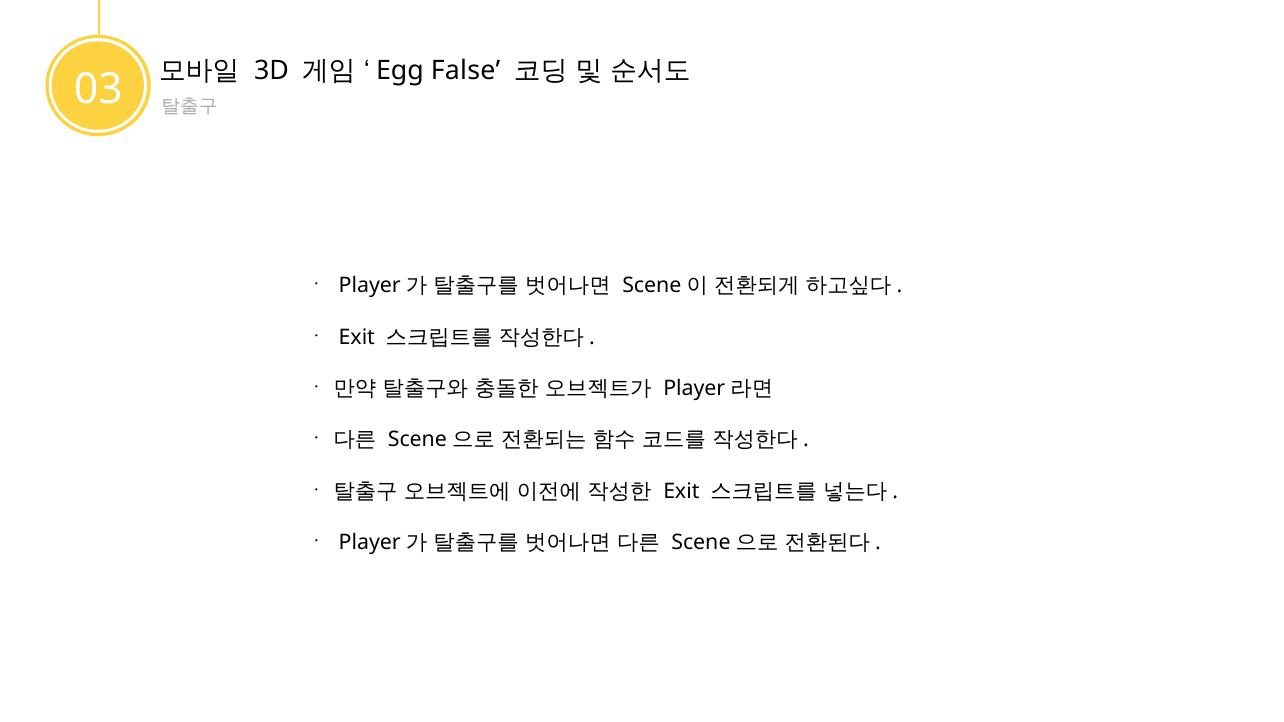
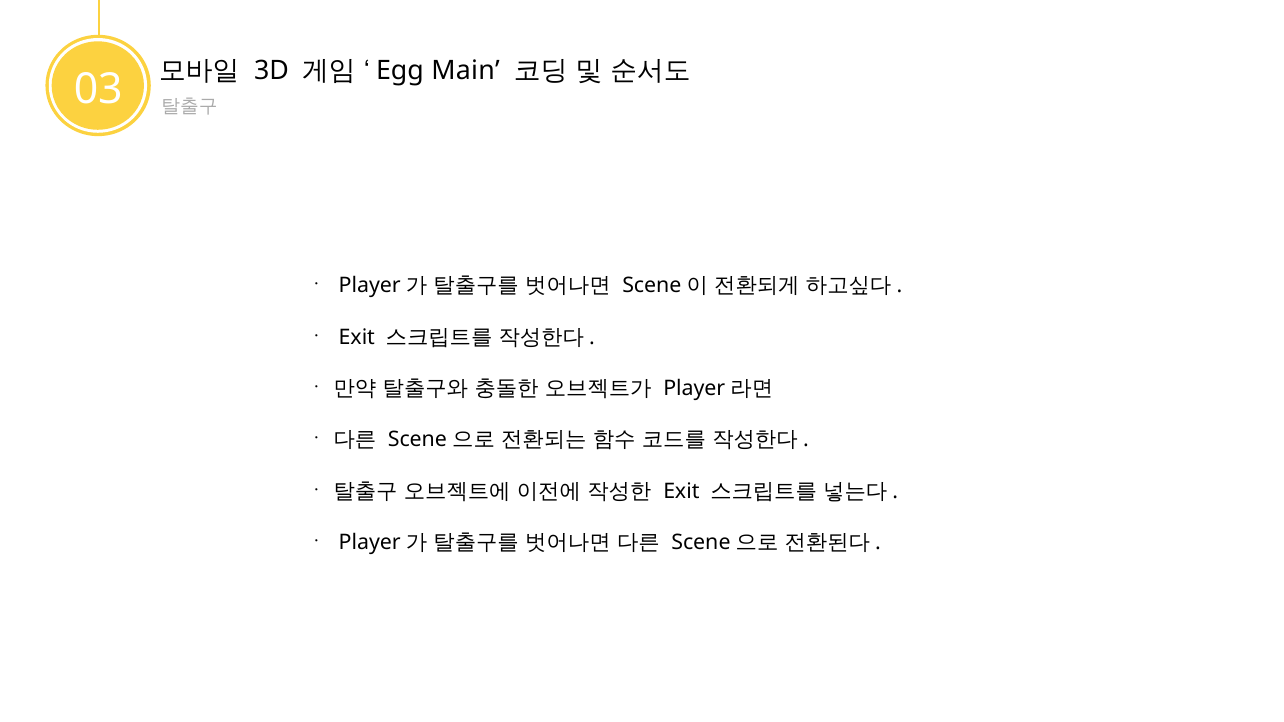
False: False -> Main (466, 70)
